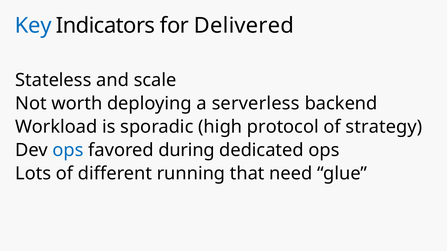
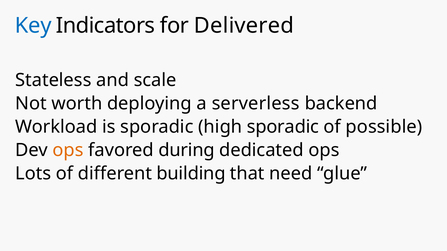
high protocol: protocol -> sporadic (283, 127)
strategy: strategy -> possible (384, 127)
ops colour: blue -> orange (68, 151)
running: running -> building (191, 174)
